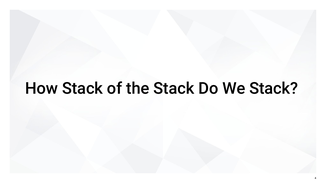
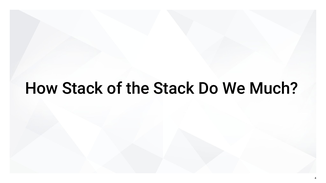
We Stack: Stack -> Much (274, 89)
